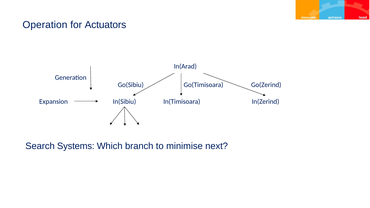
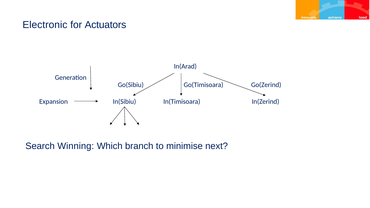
Operation: Operation -> Electronic (45, 25)
Systems: Systems -> Winning (76, 146)
